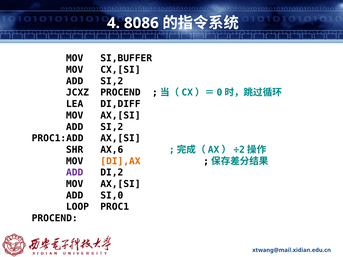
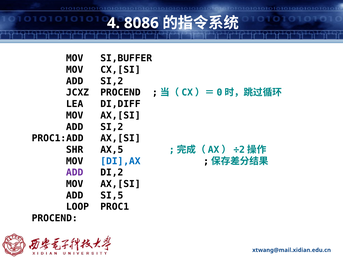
AX,6: AX,6 -> AX,5 (112, 150)
DI],AX colour: orange -> blue (120, 161)
SI,0: SI,0 -> SI,5 (112, 196)
